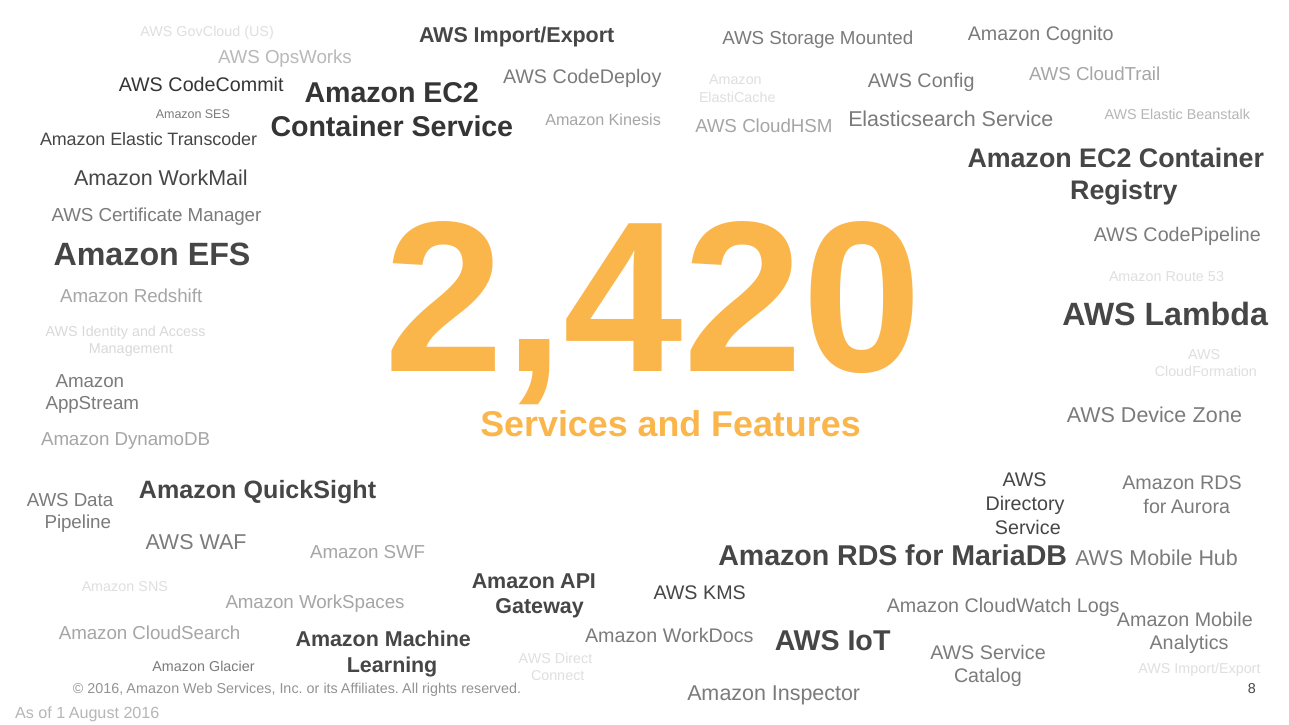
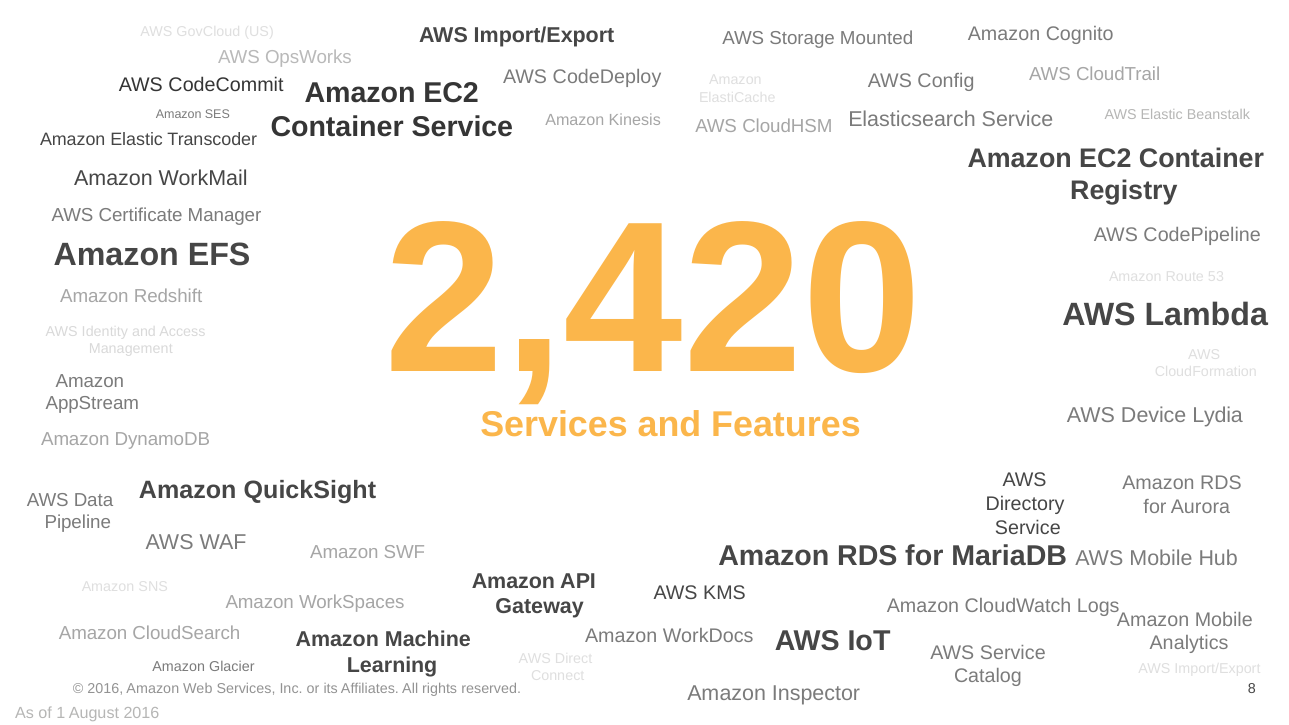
Zone: Zone -> Lydia (1218, 416)
